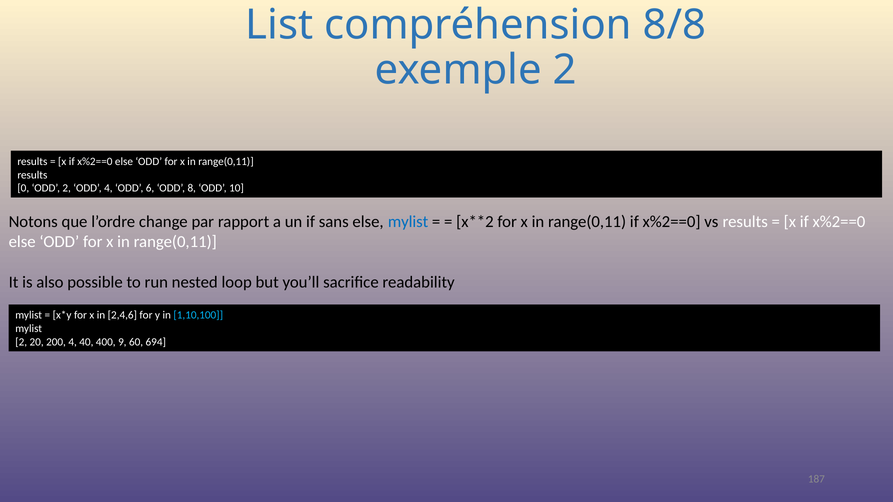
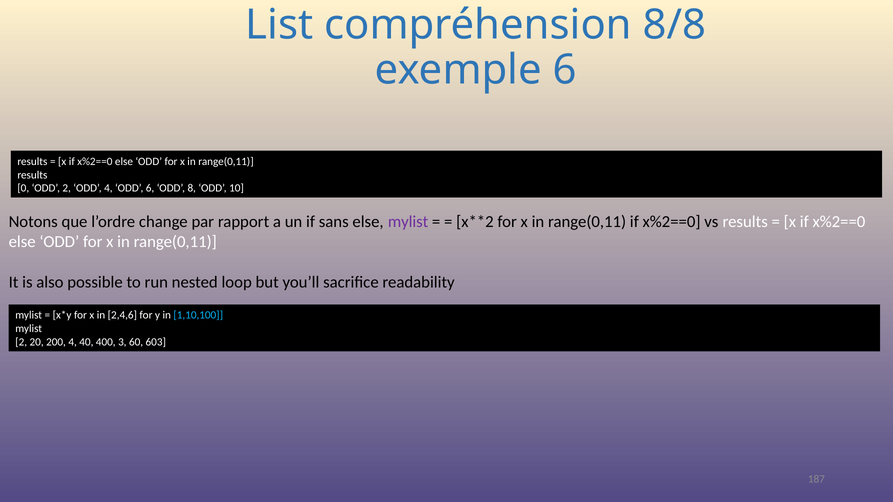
exemple 2: 2 -> 6 (565, 70)
mylist colour: blue -> purple (408, 222)
9: 9 -> 3 (122, 342)
694: 694 -> 603 (156, 342)
